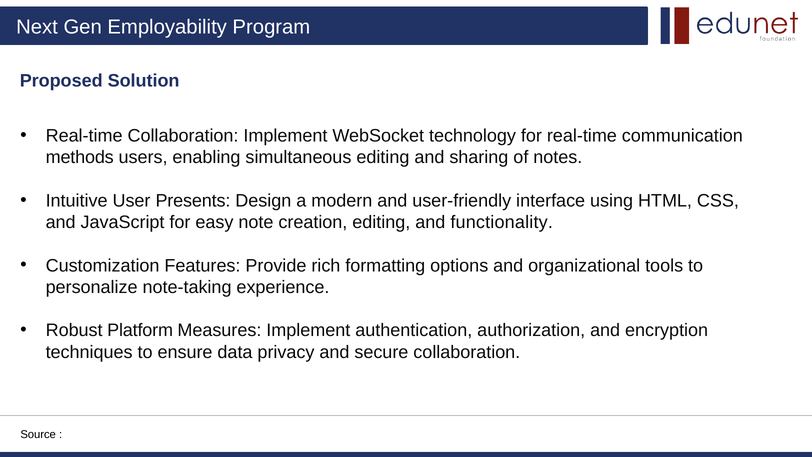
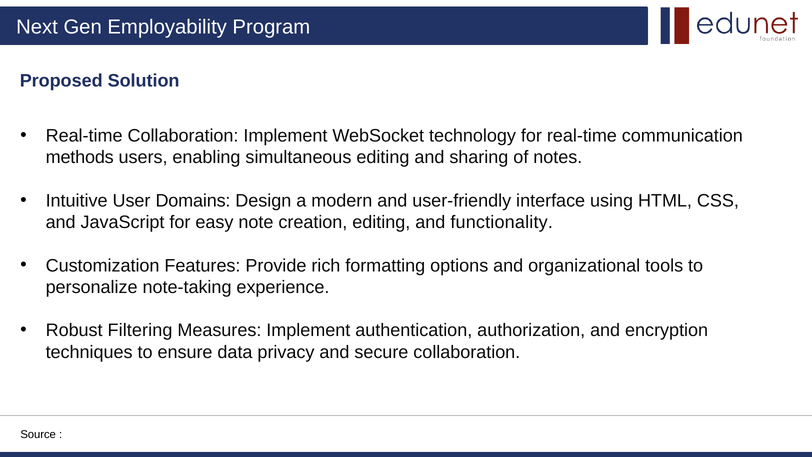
Presents: Presents -> Domains (193, 201)
Platform: Platform -> Filtering (140, 330)
